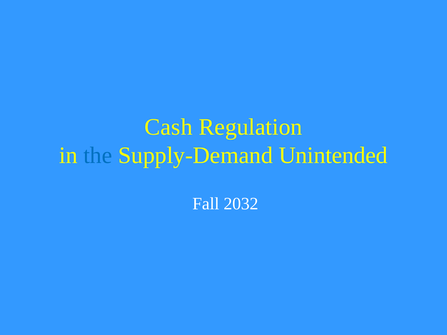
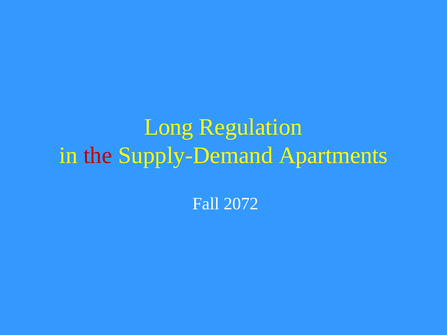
Cash: Cash -> Long (169, 127)
the colour: blue -> red (98, 155)
Unintended: Unintended -> Apartments (333, 155)
2032: 2032 -> 2072 (241, 204)
